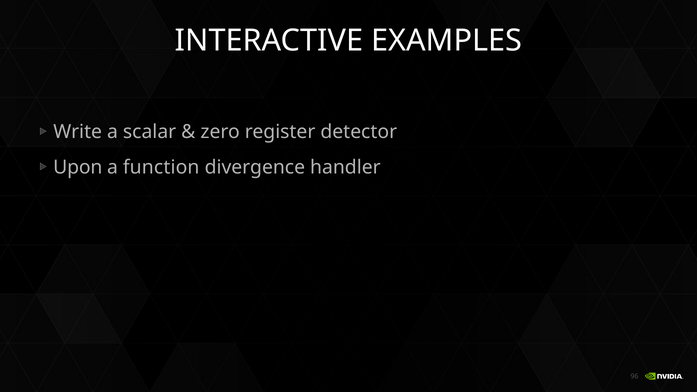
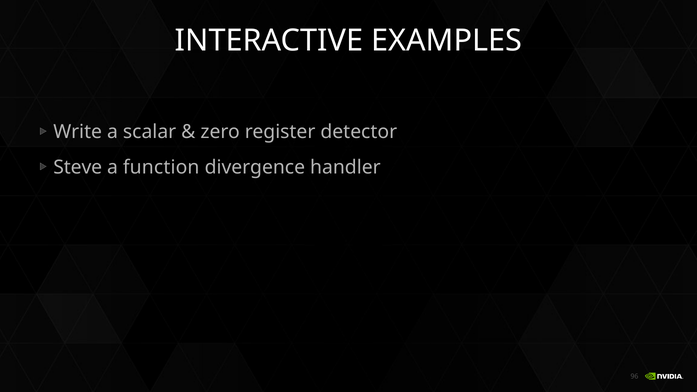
Upon: Upon -> Steve (78, 167)
